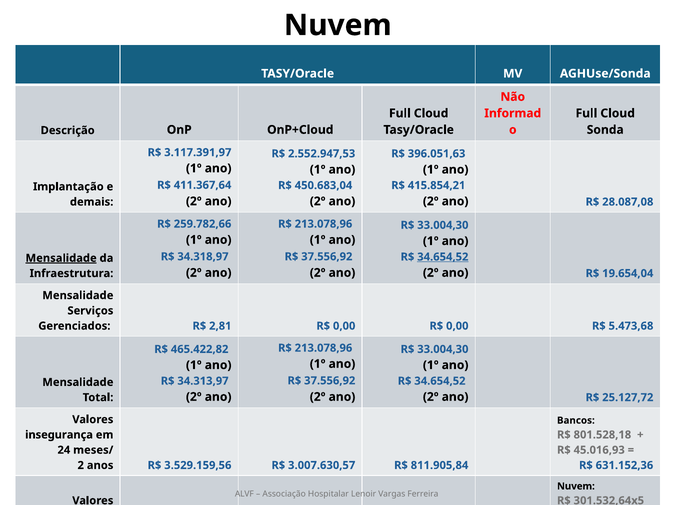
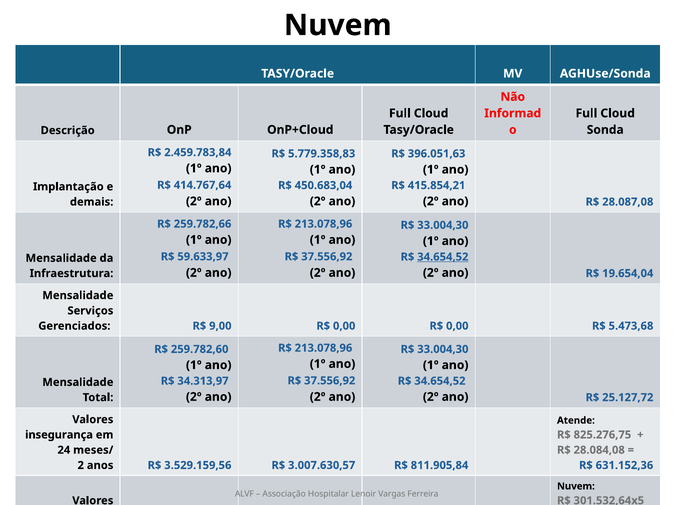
3.117.391,97: 3.117.391,97 -> 2.459.783,84 (198, 152)
2.552.947,53: 2.552.947,53 -> 5.779.358,83 (322, 154)
411.367,64: 411.367,64 -> 414.767,64 (203, 185)
34.318,97: 34.318,97 -> 59.633,97 (203, 256)
Mensalidade underline: present -> none (61, 258)
2,81: 2,81 -> 9,00 (220, 326)
465.422,82: 465.422,82 -> 259.782,60 (200, 349)
Bancos: Bancos -> Atende (576, 420)
801.528,18: 801.528,18 -> 825.276,75 (602, 435)
45.016,93: 45.016,93 -> 28.084,08 (599, 450)
